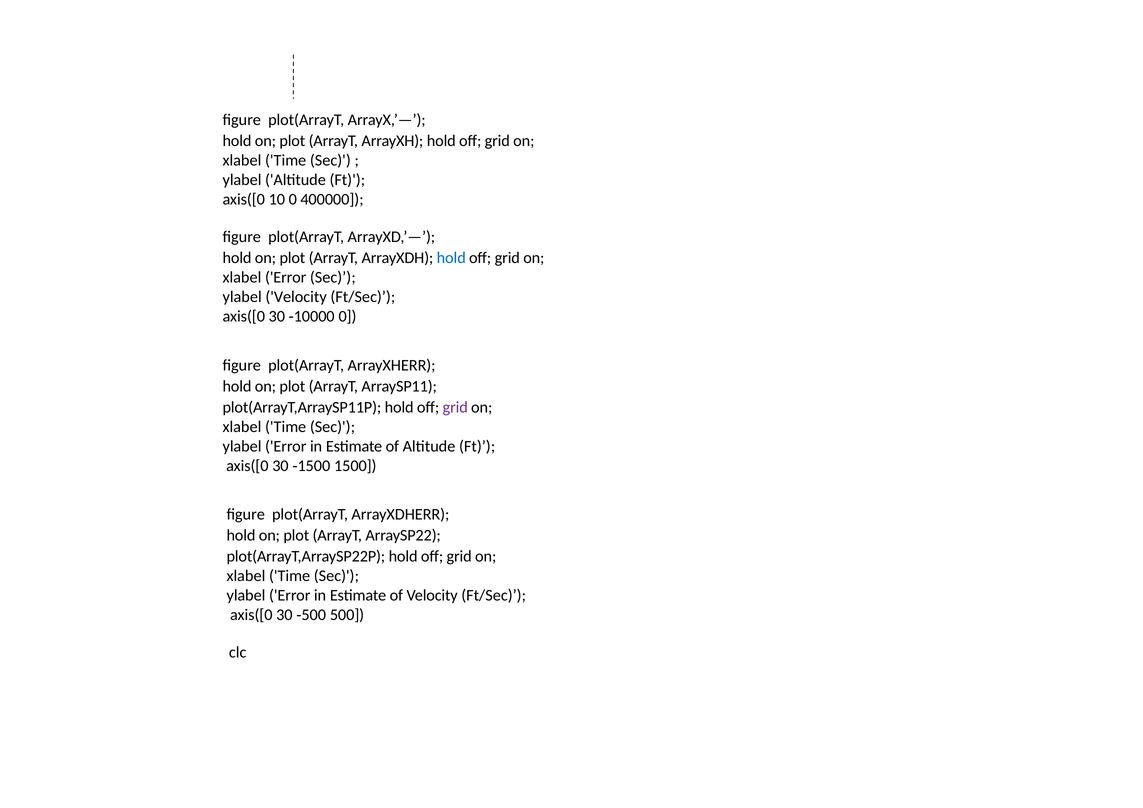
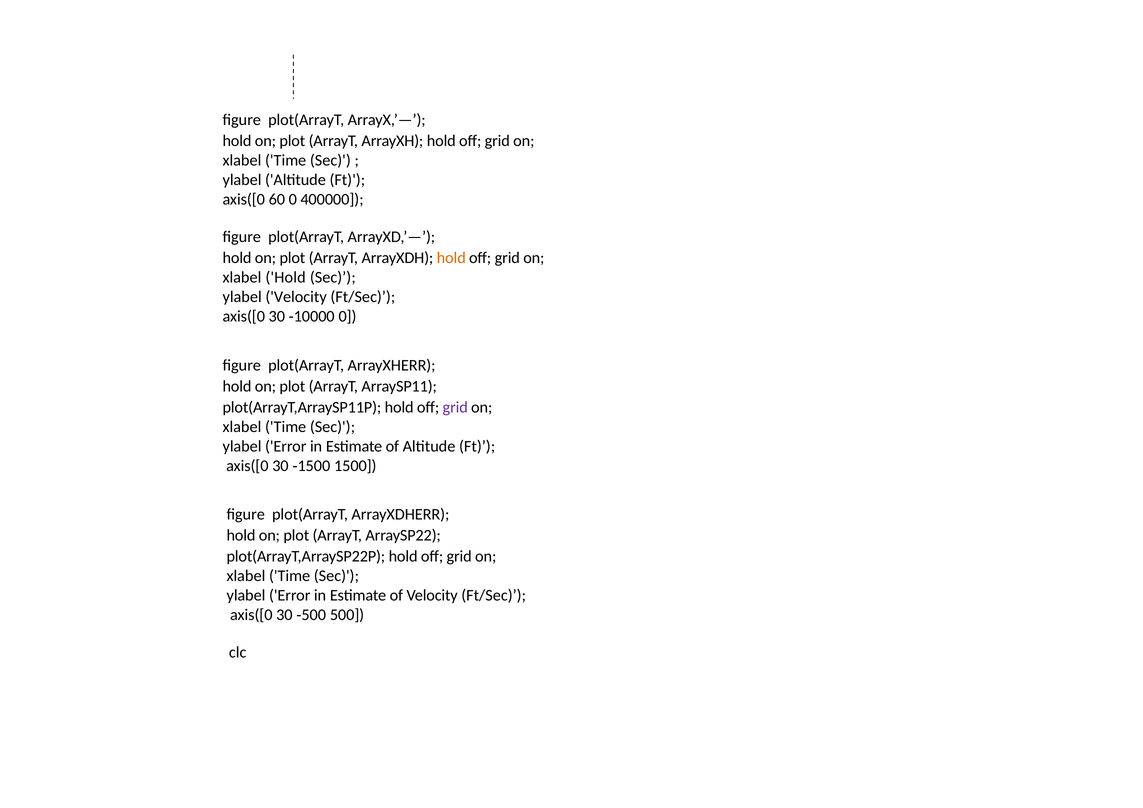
10: 10 -> 60 (277, 199)
hold colour: blue -> orange (451, 258)
xlabel Error: Error -> Hold (286, 278)
